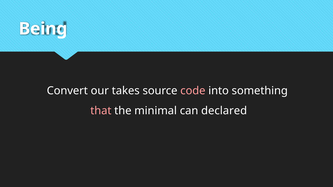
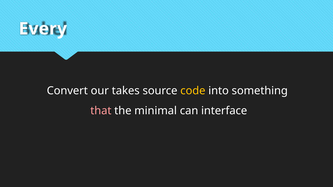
Being: Being -> Every (43, 29)
code colour: pink -> yellow (193, 91)
declared: declared -> interface (224, 111)
